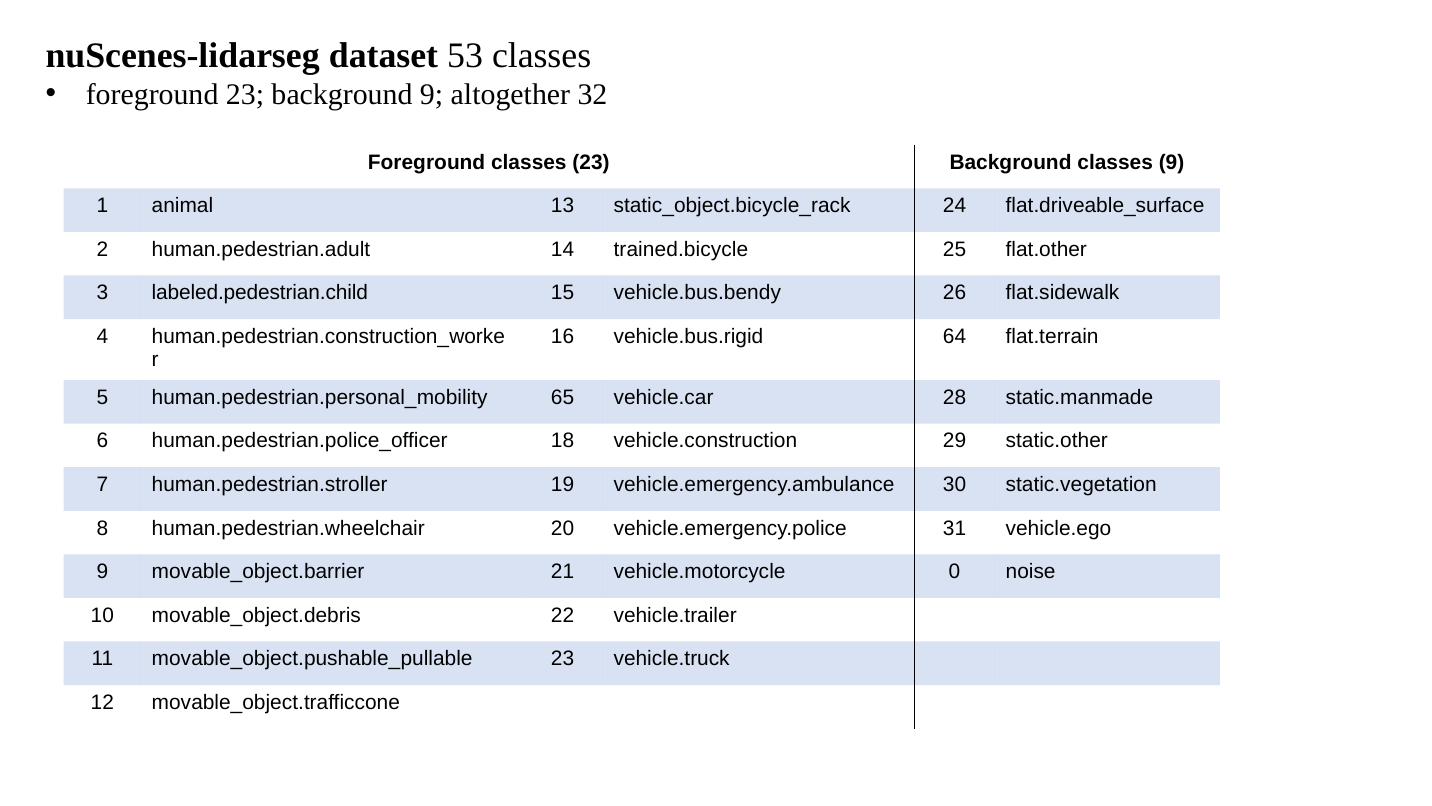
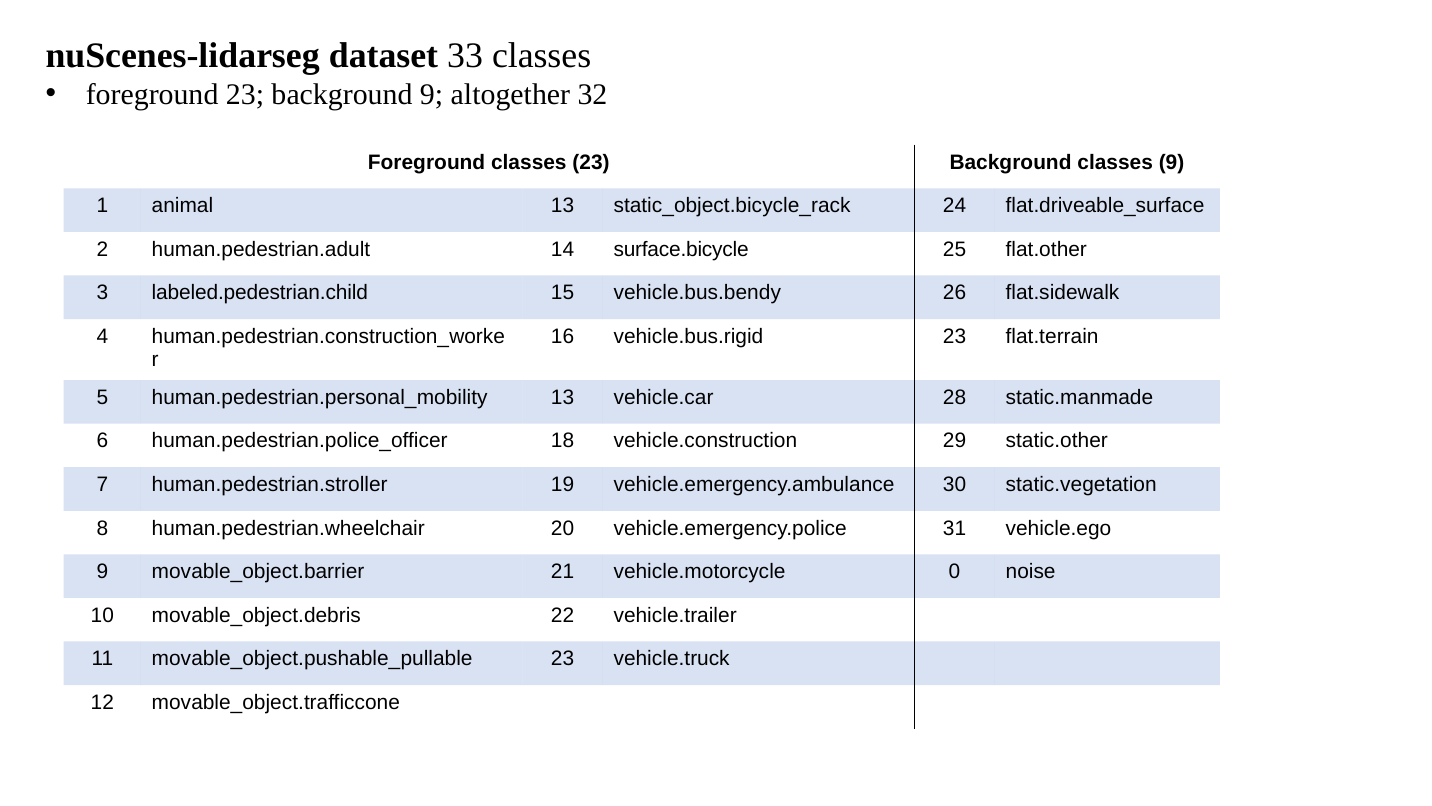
53: 53 -> 33 (465, 55)
trained.bicycle: trained.bicycle -> surface.bicycle (681, 249)
vehicle.bus.rigid 64: 64 -> 23 (955, 336)
65: 65 -> 13 (563, 397)
